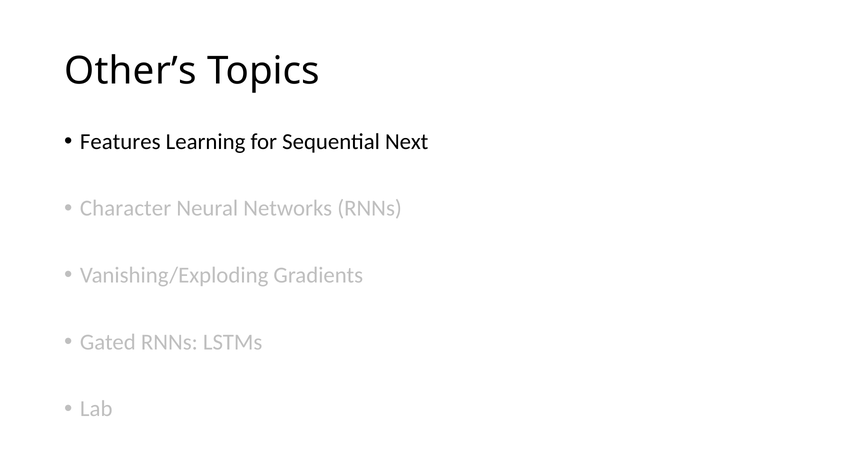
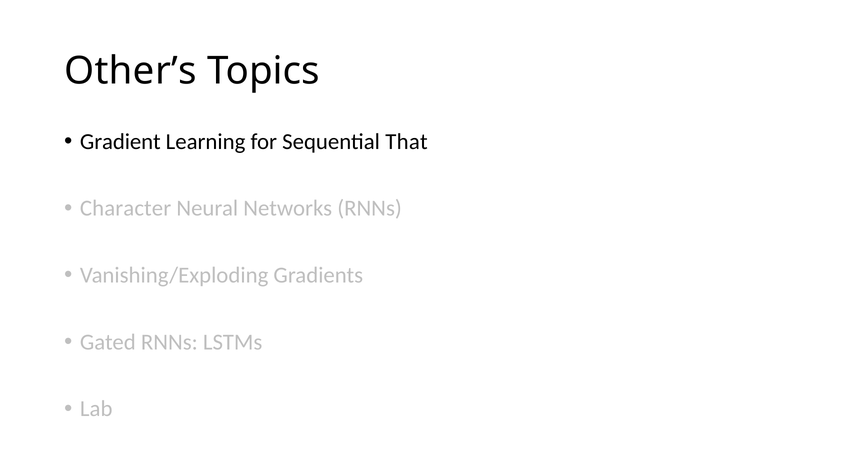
Features: Features -> Gradient (120, 141)
Next: Next -> That (407, 141)
